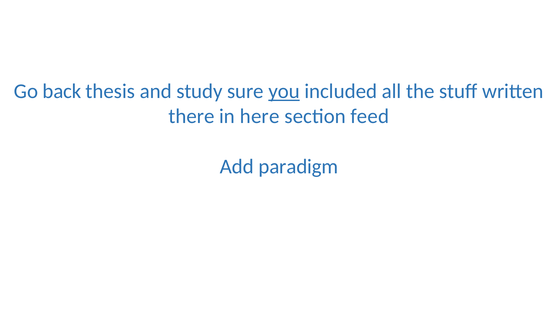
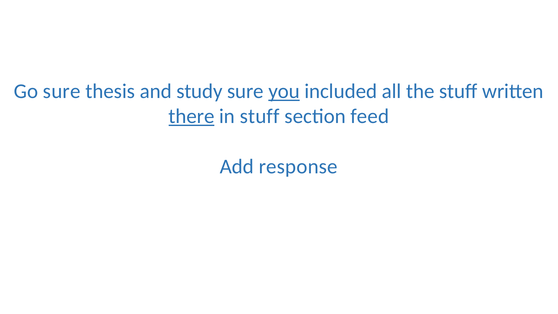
Go back: back -> sure (62, 91)
there underline: none -> present (192, 116)
in here: here -> stuff (260, 116)
paradigm: paradigm -> response (298, 167)
